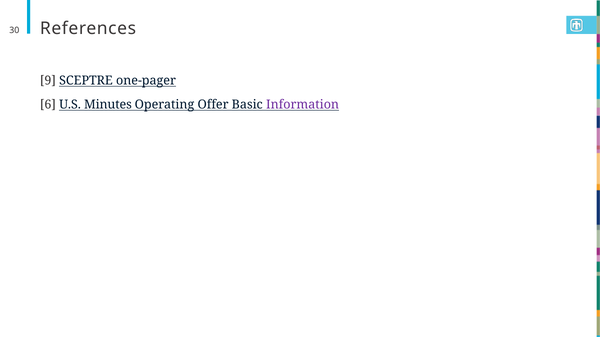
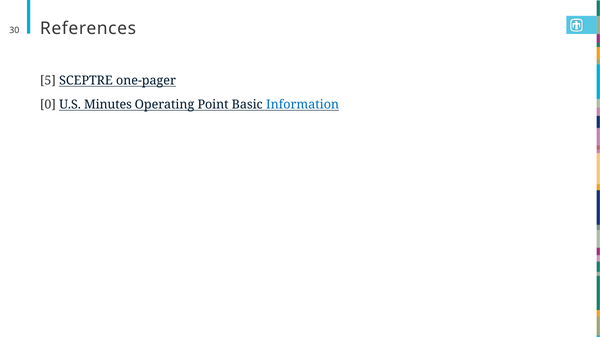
9: 9 -> 5 (48, 81)
6: 6 -> 0 (48, 105)
Offer: Offer -> Point (213, 105)
Information colour: purple -> blue (303, 105)
